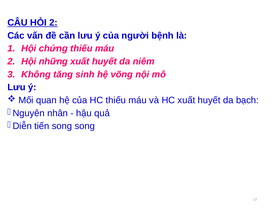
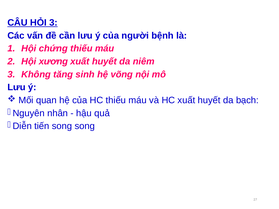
HỎI 2: 2 -> 3 (53, 23)
những: những -> xương (53, 61)
